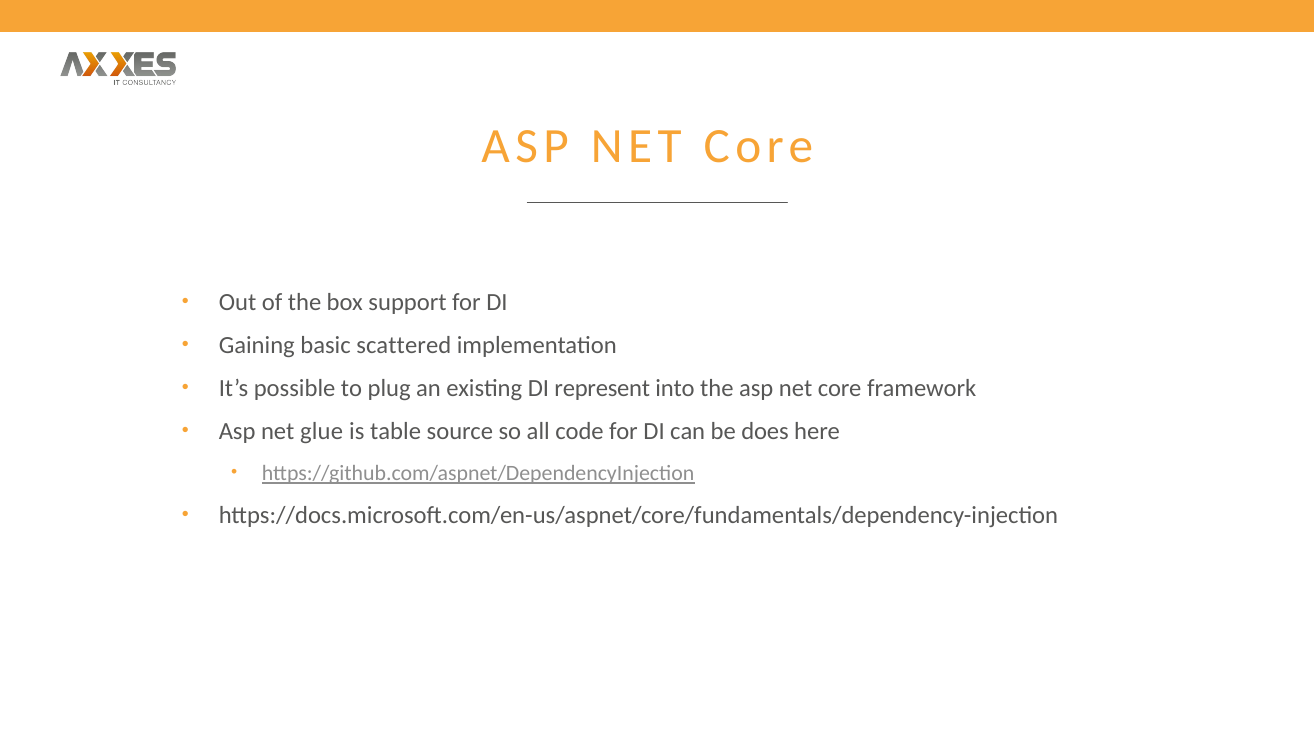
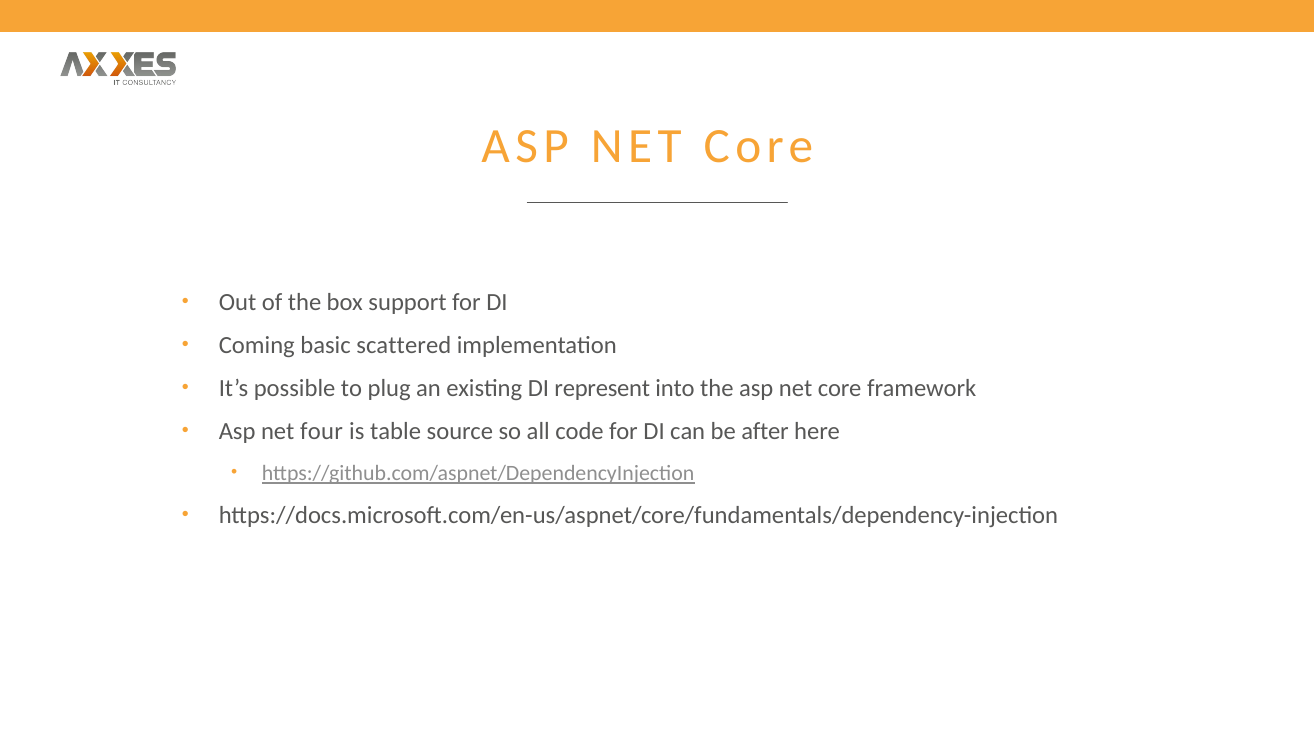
Gaining: Gaining -> Coming (257, 345)
glue: glue -> four (322, 432)
does: does -> after (765, 432)
